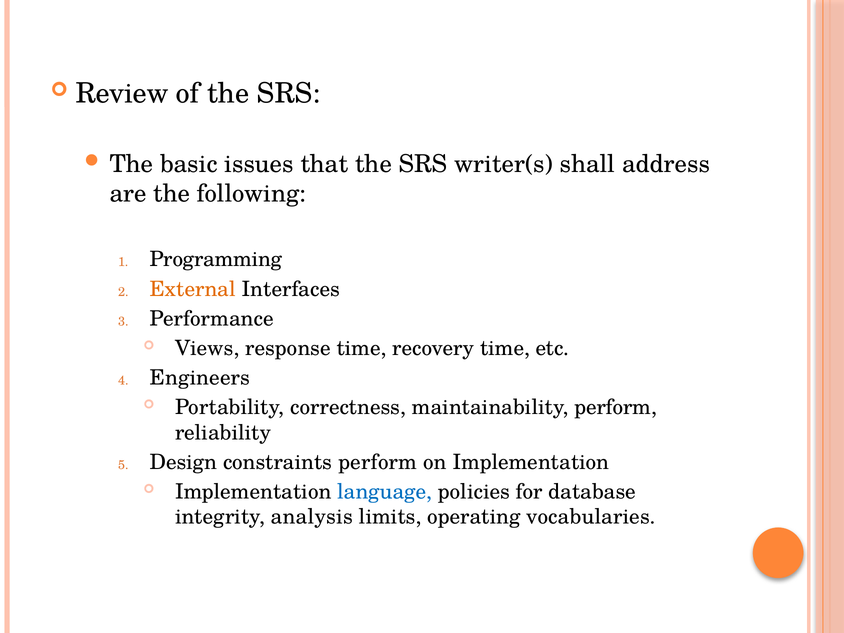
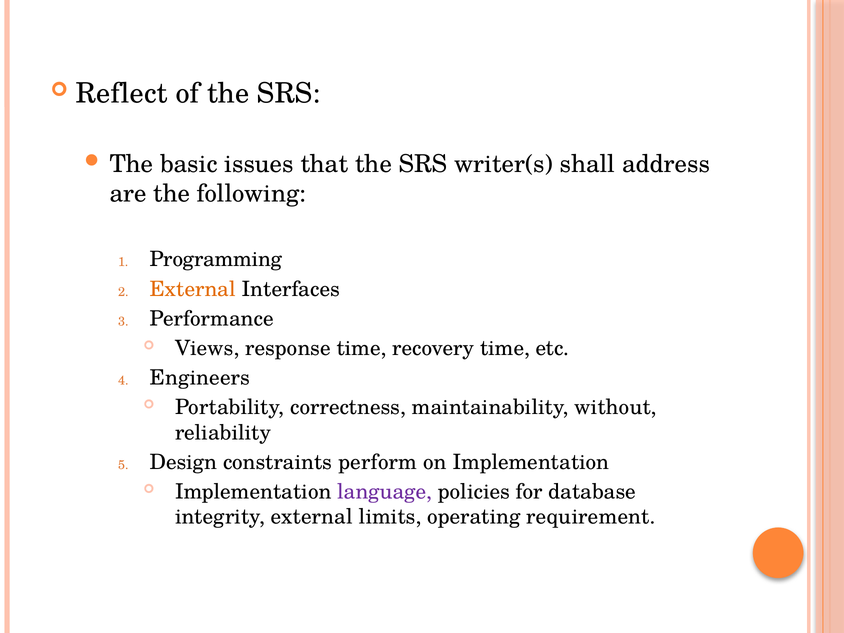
Review: Review -> Reflect (122, 93)
maintainability perform: perform -> without (616, 407)
language colour: blue -> purple (385, 492)
integrity analysis: analysis -> external (312, 517)
vocabularies: vocabularies -> requirement (591, 517)
